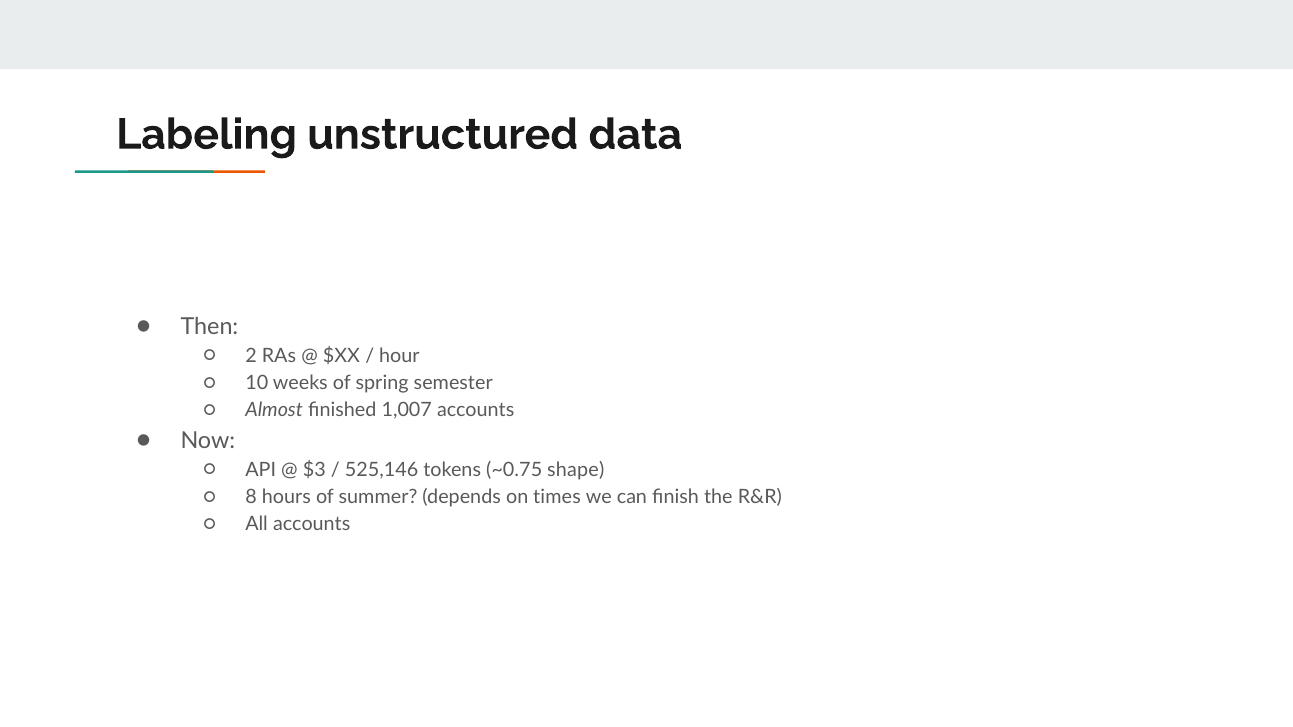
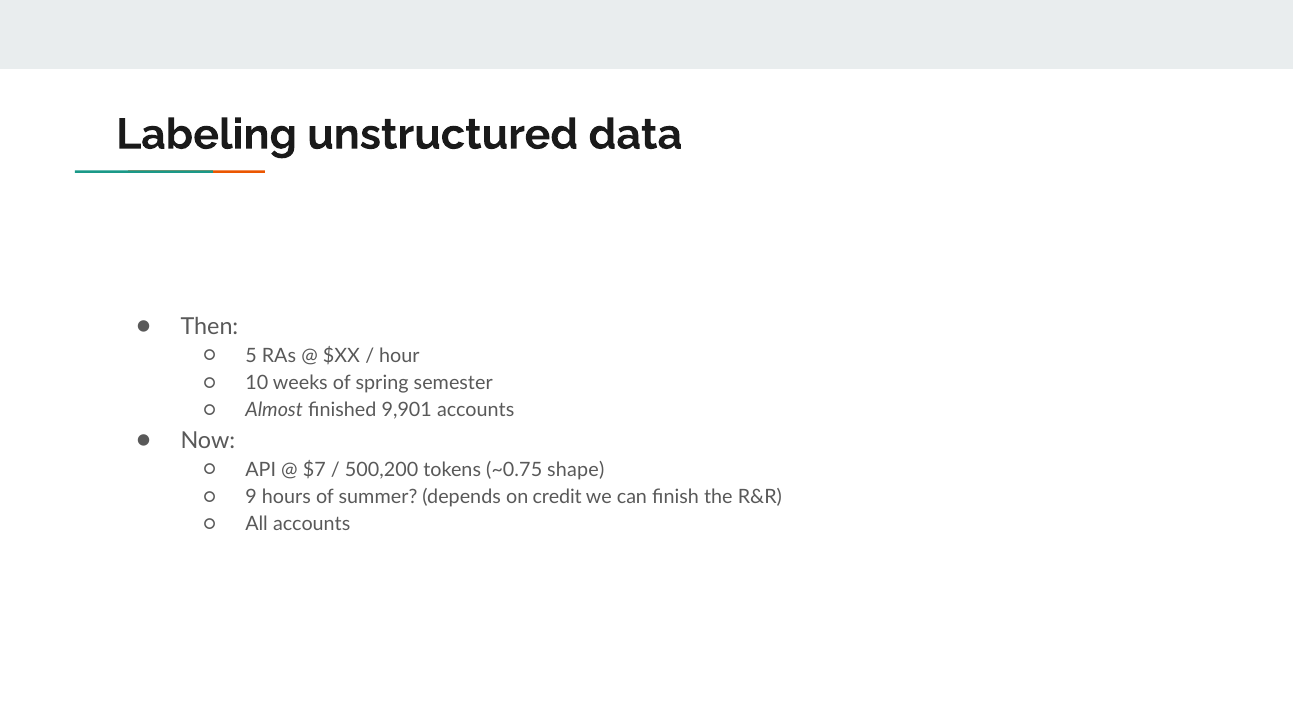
2: 2 -> 5 (251, 356)
1,007: 1,007 -> 9,901 (407, 411)
$3: $3 -> $7 (314, 470)
525,146: 525,146 -> 500,200 (382, 470)
8: 8 -> 9 (251, 497)
times: times -> credit (557, 497)
